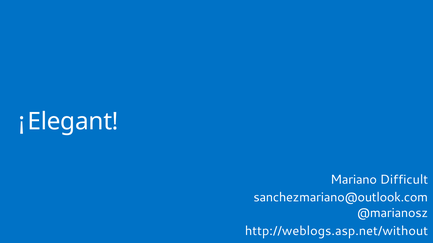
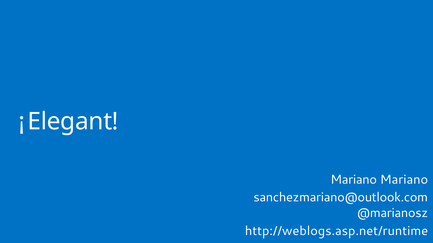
Mariano Difficult: Difficult -> Mariano (404, 180)
http://weblogs.asp.net/without: http://weblogs.asp.net/without -> http://weblogs.asp.net/runtime (336, 231)
